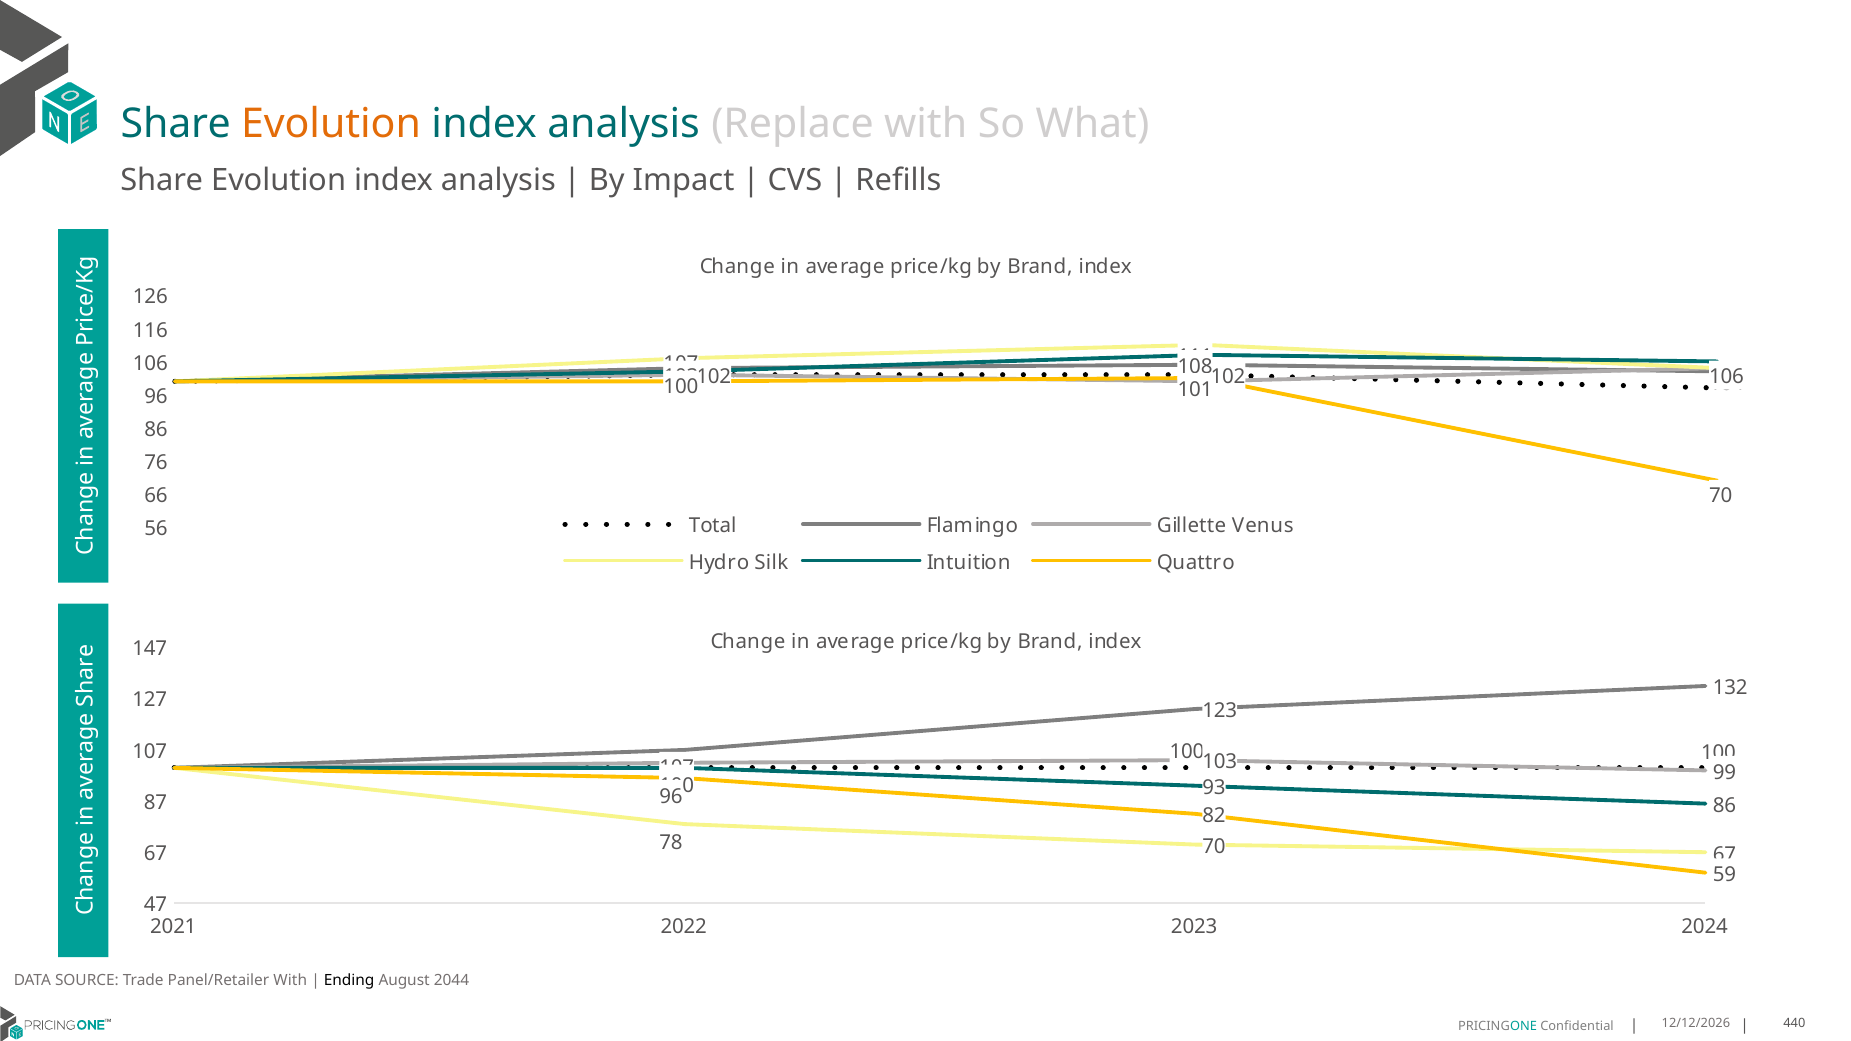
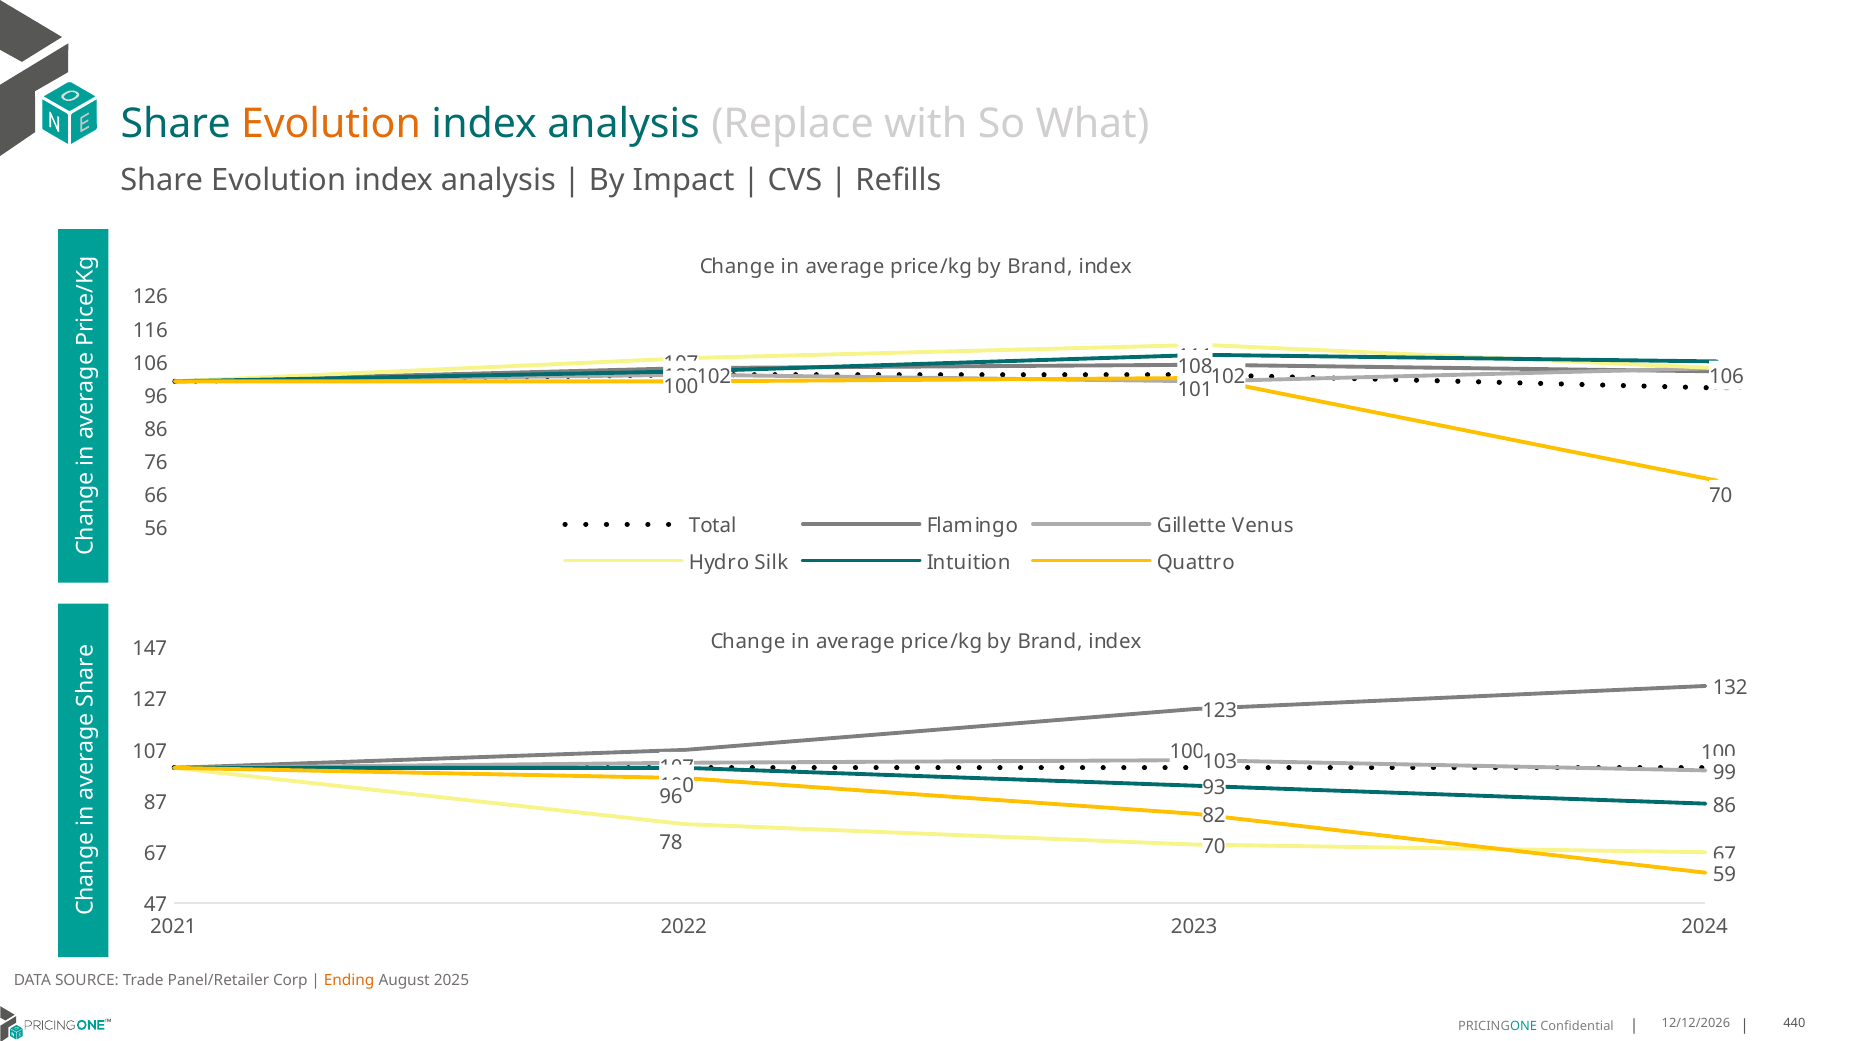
Panel/Retailer With: With -> Corp (290, 981)
Ending colour: black -> orange (349, 981)
2044: 2044 -> 2025 (451, 981)
